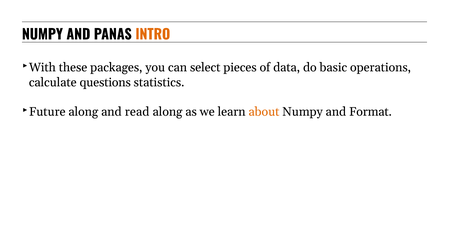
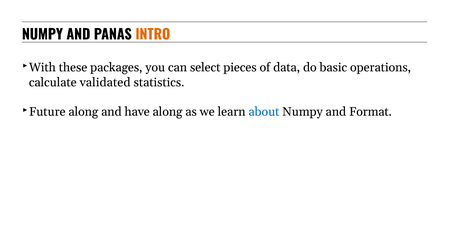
questions: questions -> validated (105, 82)
read: read -> have (137, 112)
about colour: orange -> blue (264, 112)
